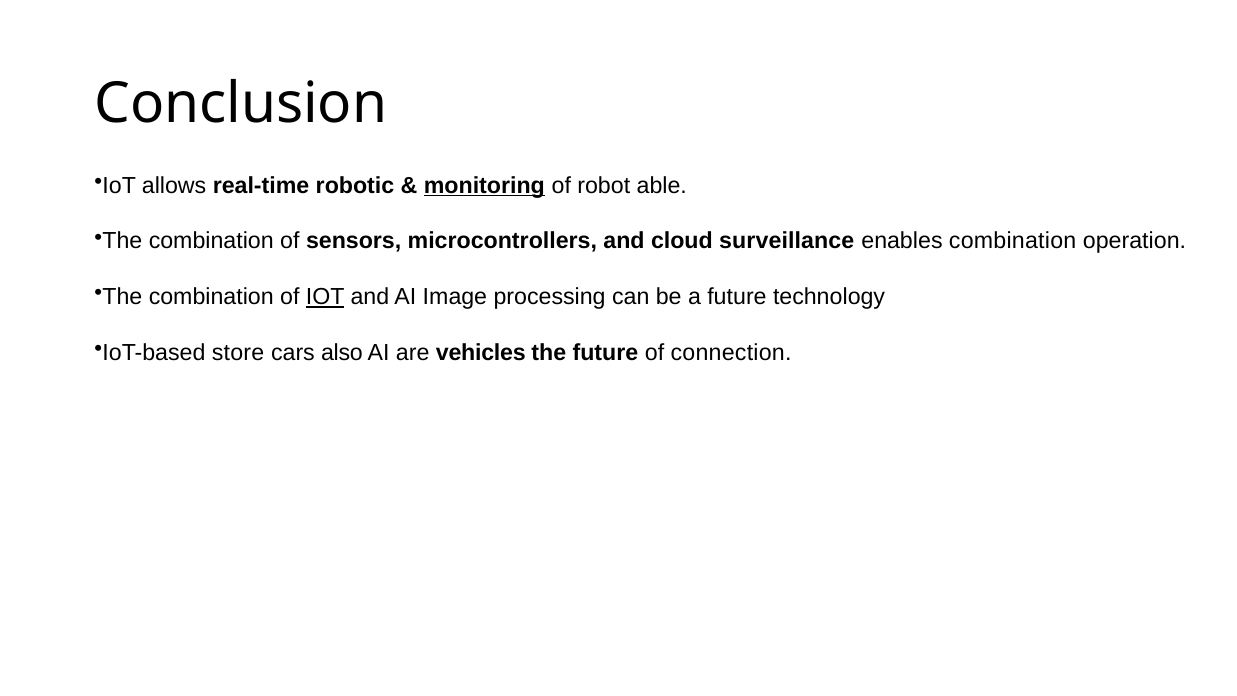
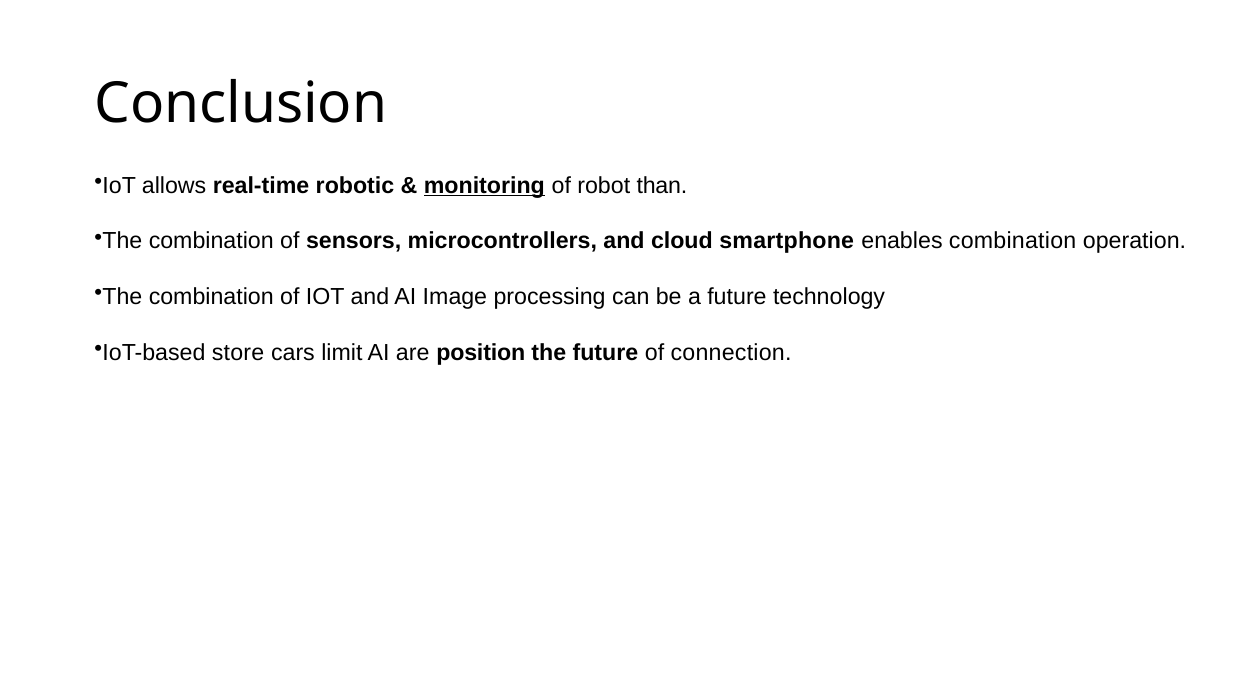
able: able -> than (662, 186)
surveillance: surveillance -> smartphone (787, 241)
IOT underline: present -> none (325, 297)
also: also -> limit (342, 353)
vehicles: vehicles -> position (481, 353)
